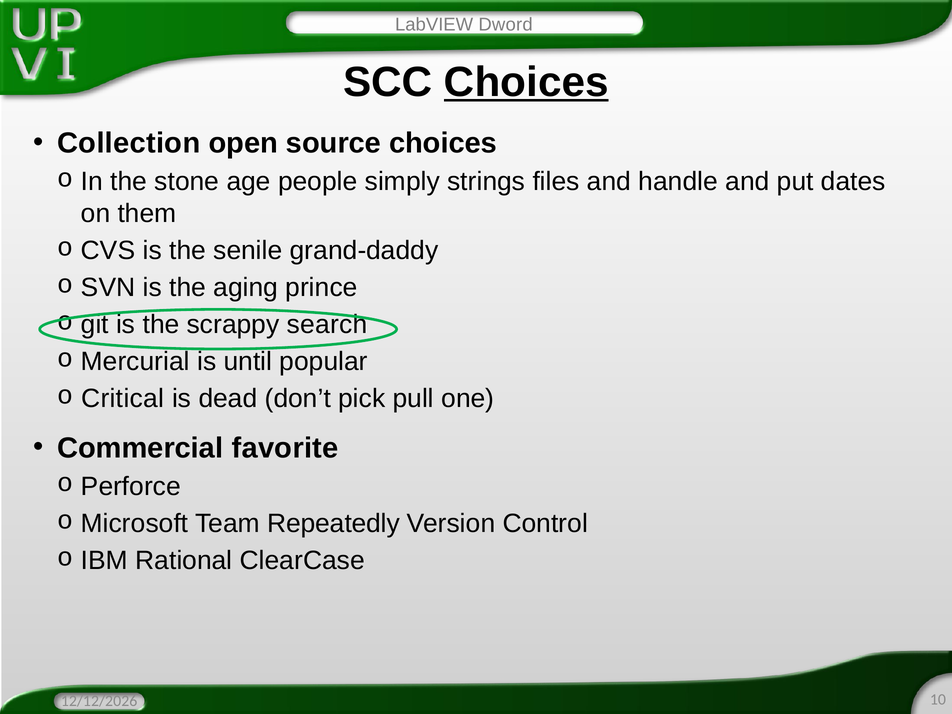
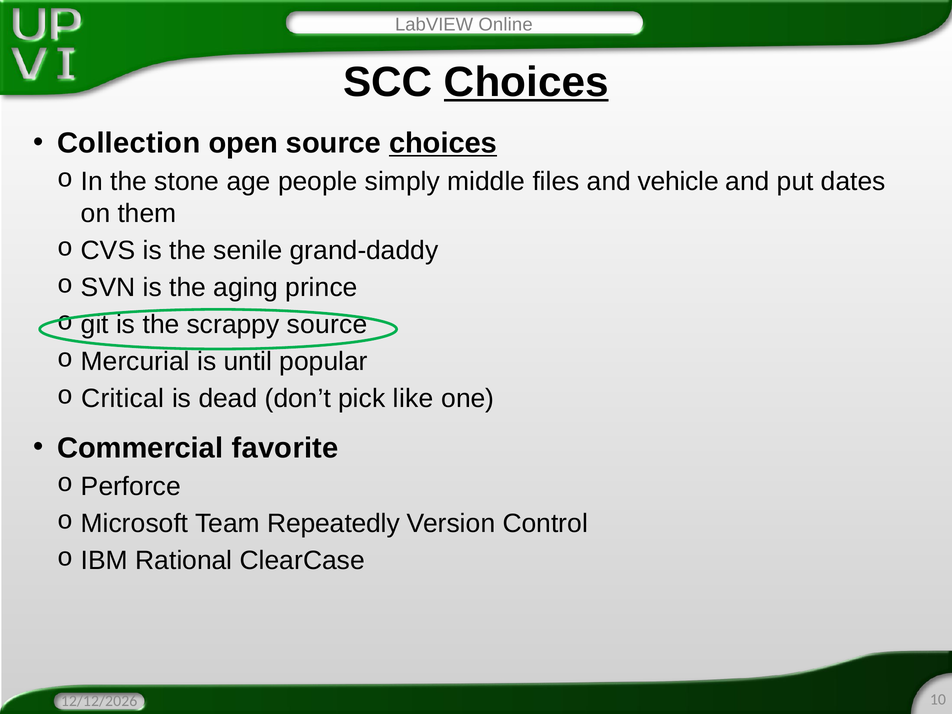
Dword: Dword -> Online (506, 25)
choices underline: none -> present (443, 143)
strings: strings -> middle (486, 182)
handle: handle -> vehicle (678, 182)
scrappy search: search -> source (327, 325)
pull: pull -> like (413, 399)
